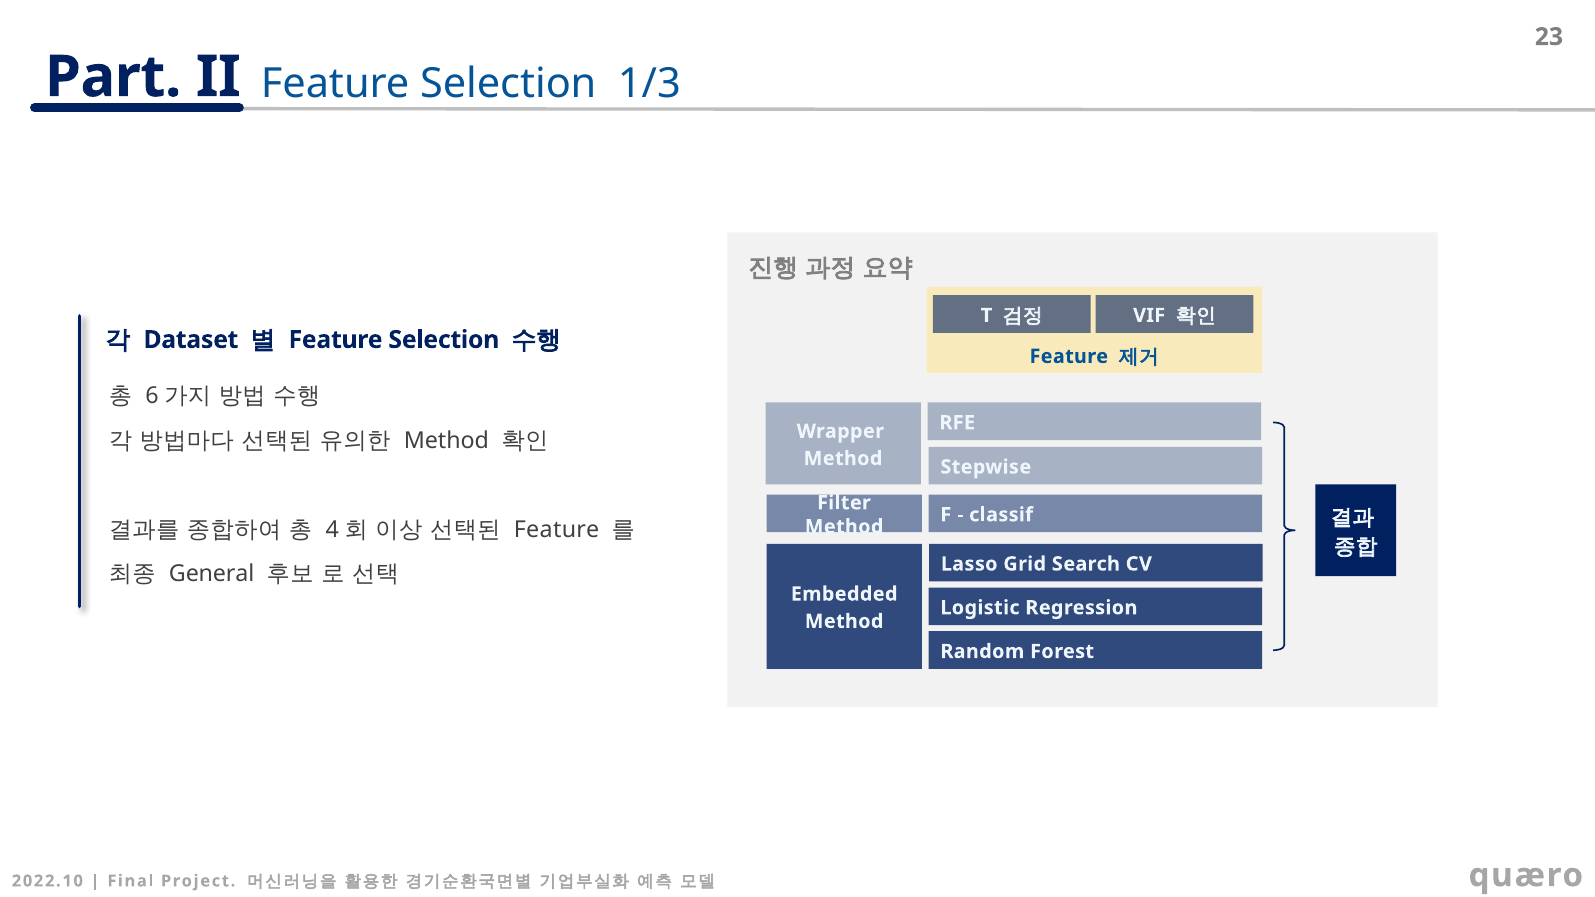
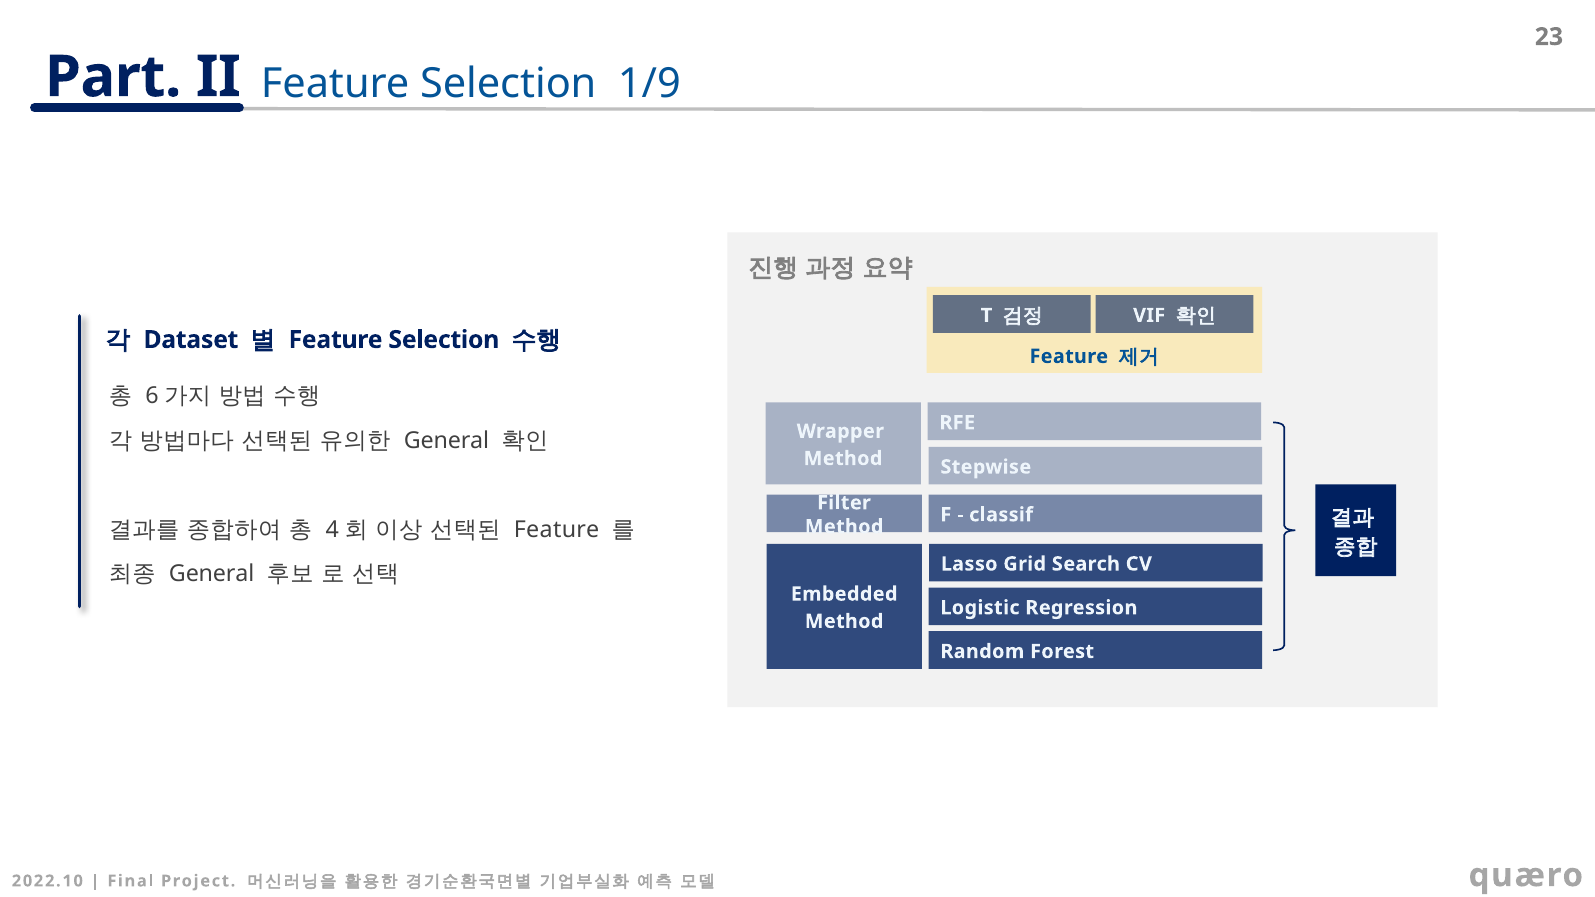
1/3: 1/3 -> 1/9 (649, 84)
Method: Method -> General (446, 441)
